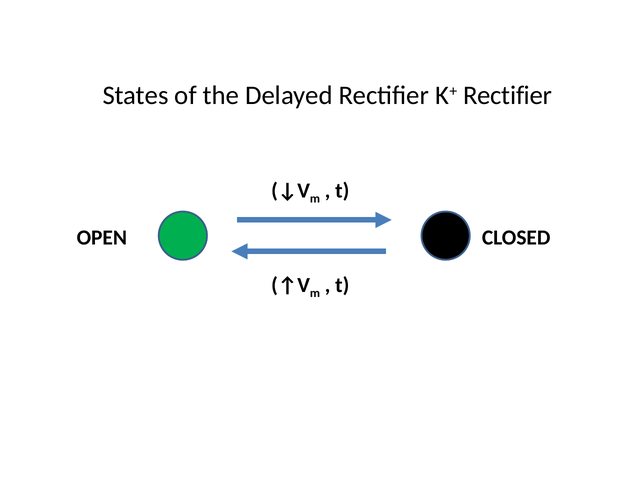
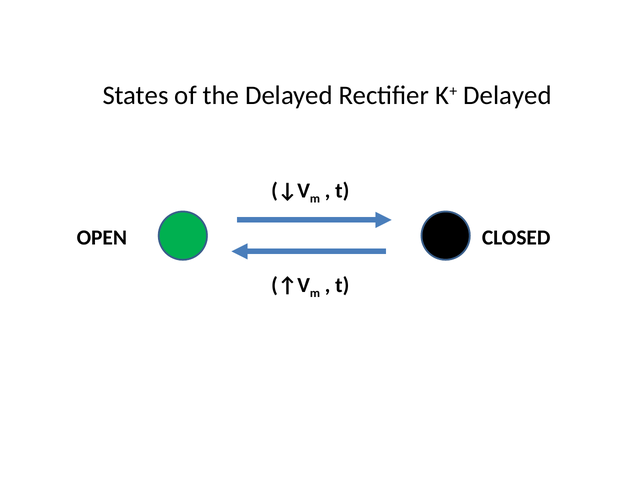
K+ Rectifier: Rectifier -> Delayed (507, 96)
